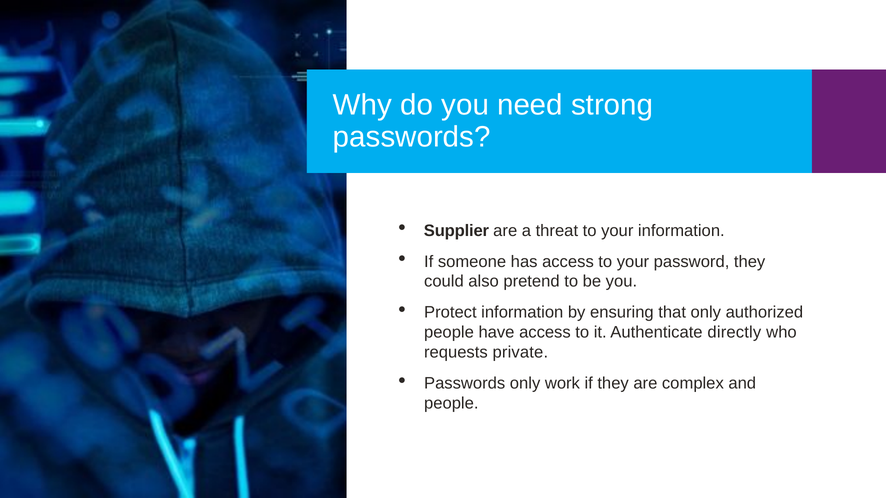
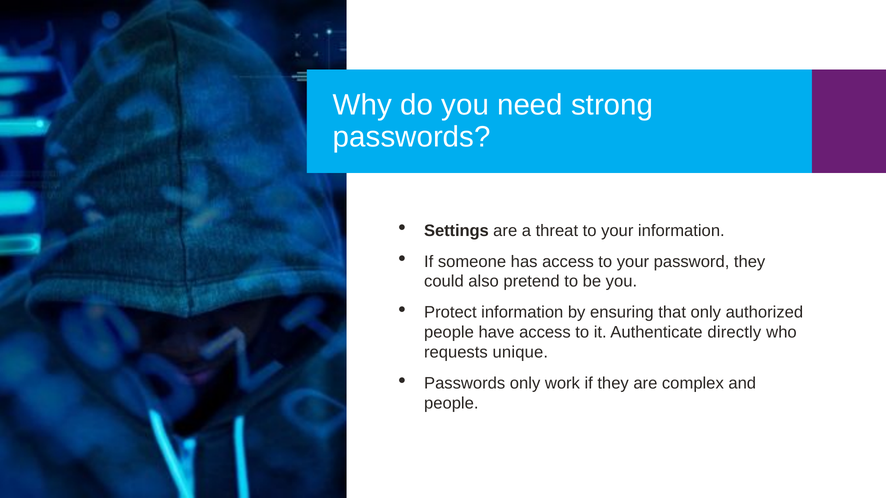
Supplier: Supplier -> Settings (456, 231)
private: private -> unique (520, 353)
